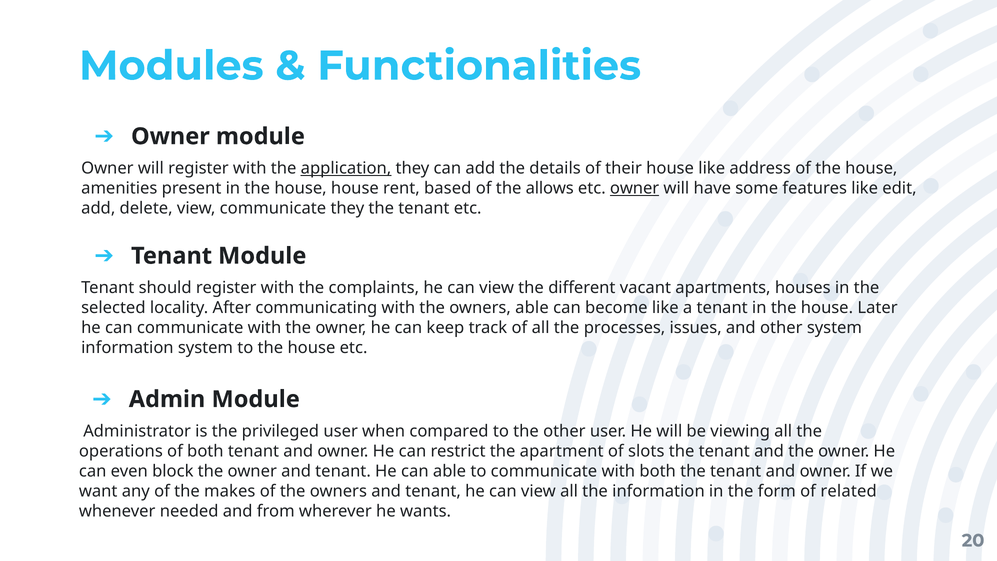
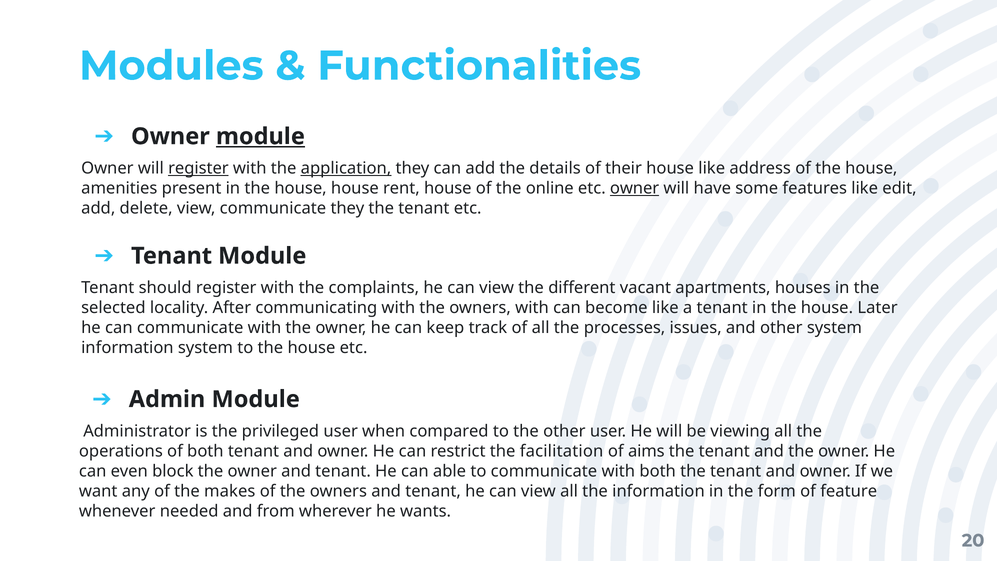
module underline: none -> present (260, 136)
register underline: none -> present (198, 168)
rent based: based -> house (448, 188)
allows: allows -> online (550, 188)
owners able: able -> with (532, 308)
apartment: apartment -> facilitation (562, 451)
slots: slots -> aims (646, 451)
related: related -> feature (849, 491)
